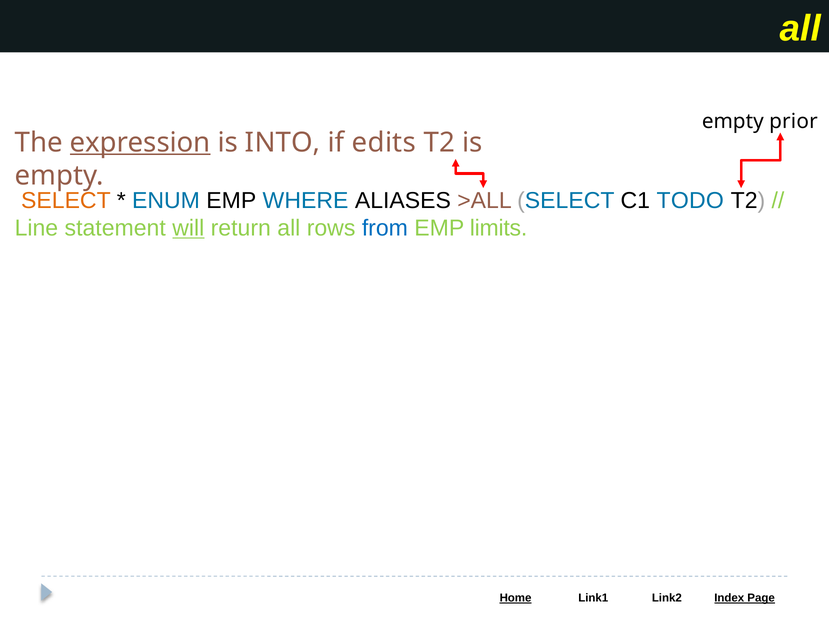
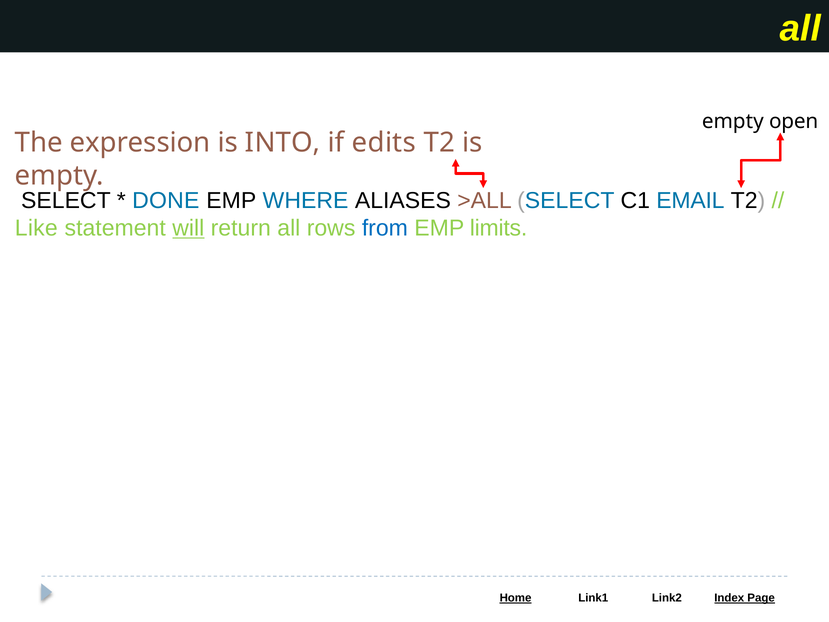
prior: prior -> open (794, 122)
expression underline: present -> none (140, 142)
SELECT colour: orange -> black (66, 200)
ENUM: ENUM -> DONE (166, 200)
TODO: TODO -> EMAIL (690, 200)
Line: Line -> Like (36, 228)
